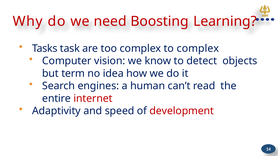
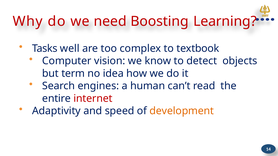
task: task -> well (70, 49)
to complex: complex -> textbook (198, 49)
development colour: red -> orange (182, 111)
